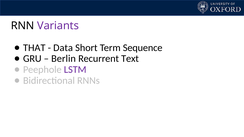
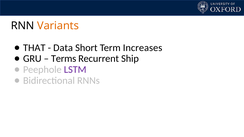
Variants colour: purple -> orange (58, 26)
Sequence: Sequence -> Increases (143, 48)
Berlin: Berlin -> Terms (64, 59)
Text: Text -> Ship (130, 59)
